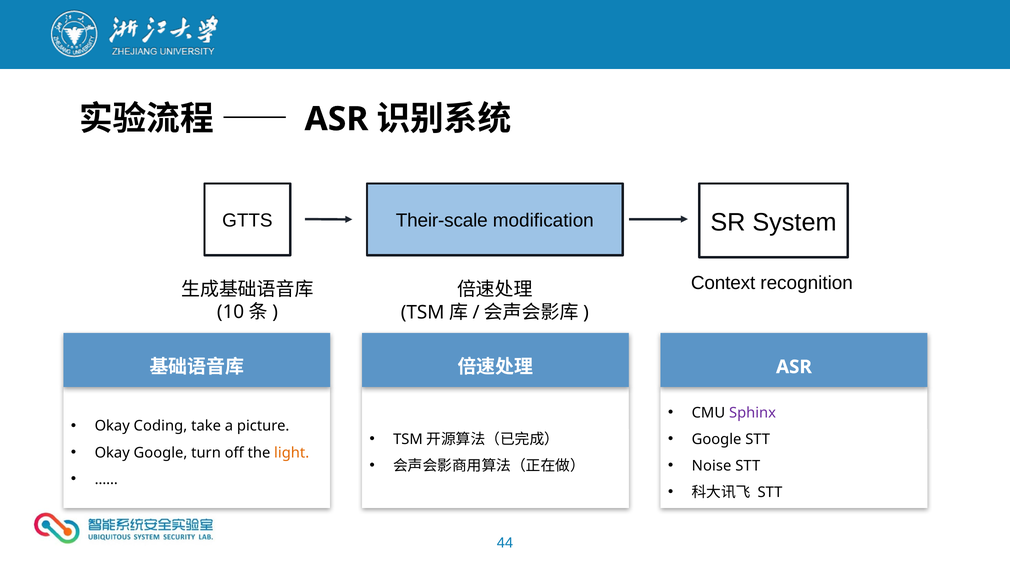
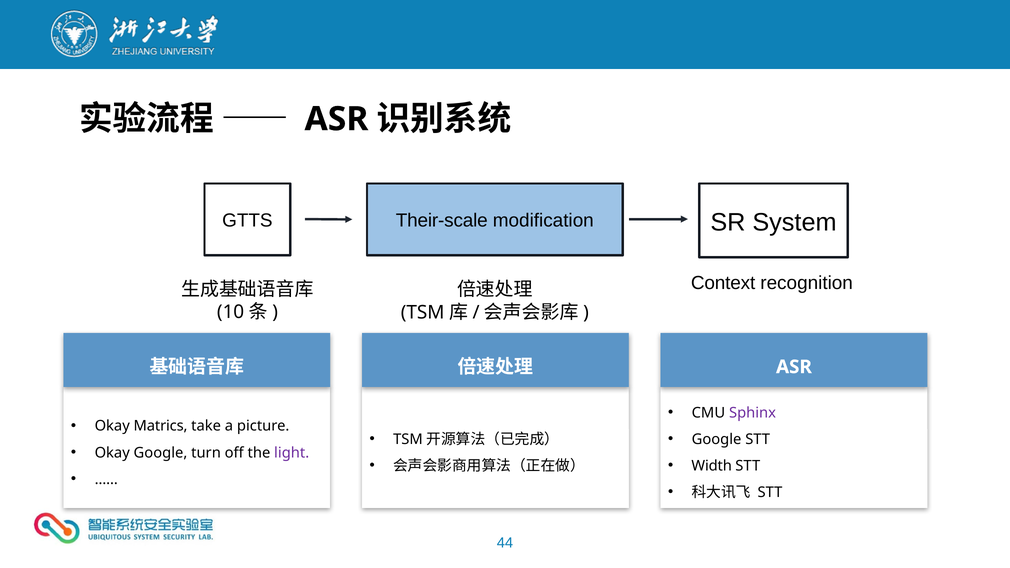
Coding: Coding -> Matrics (161, 426)
light colour: orange -> purple (292, 453)
Noise: Noise -> Width (712, 466)
